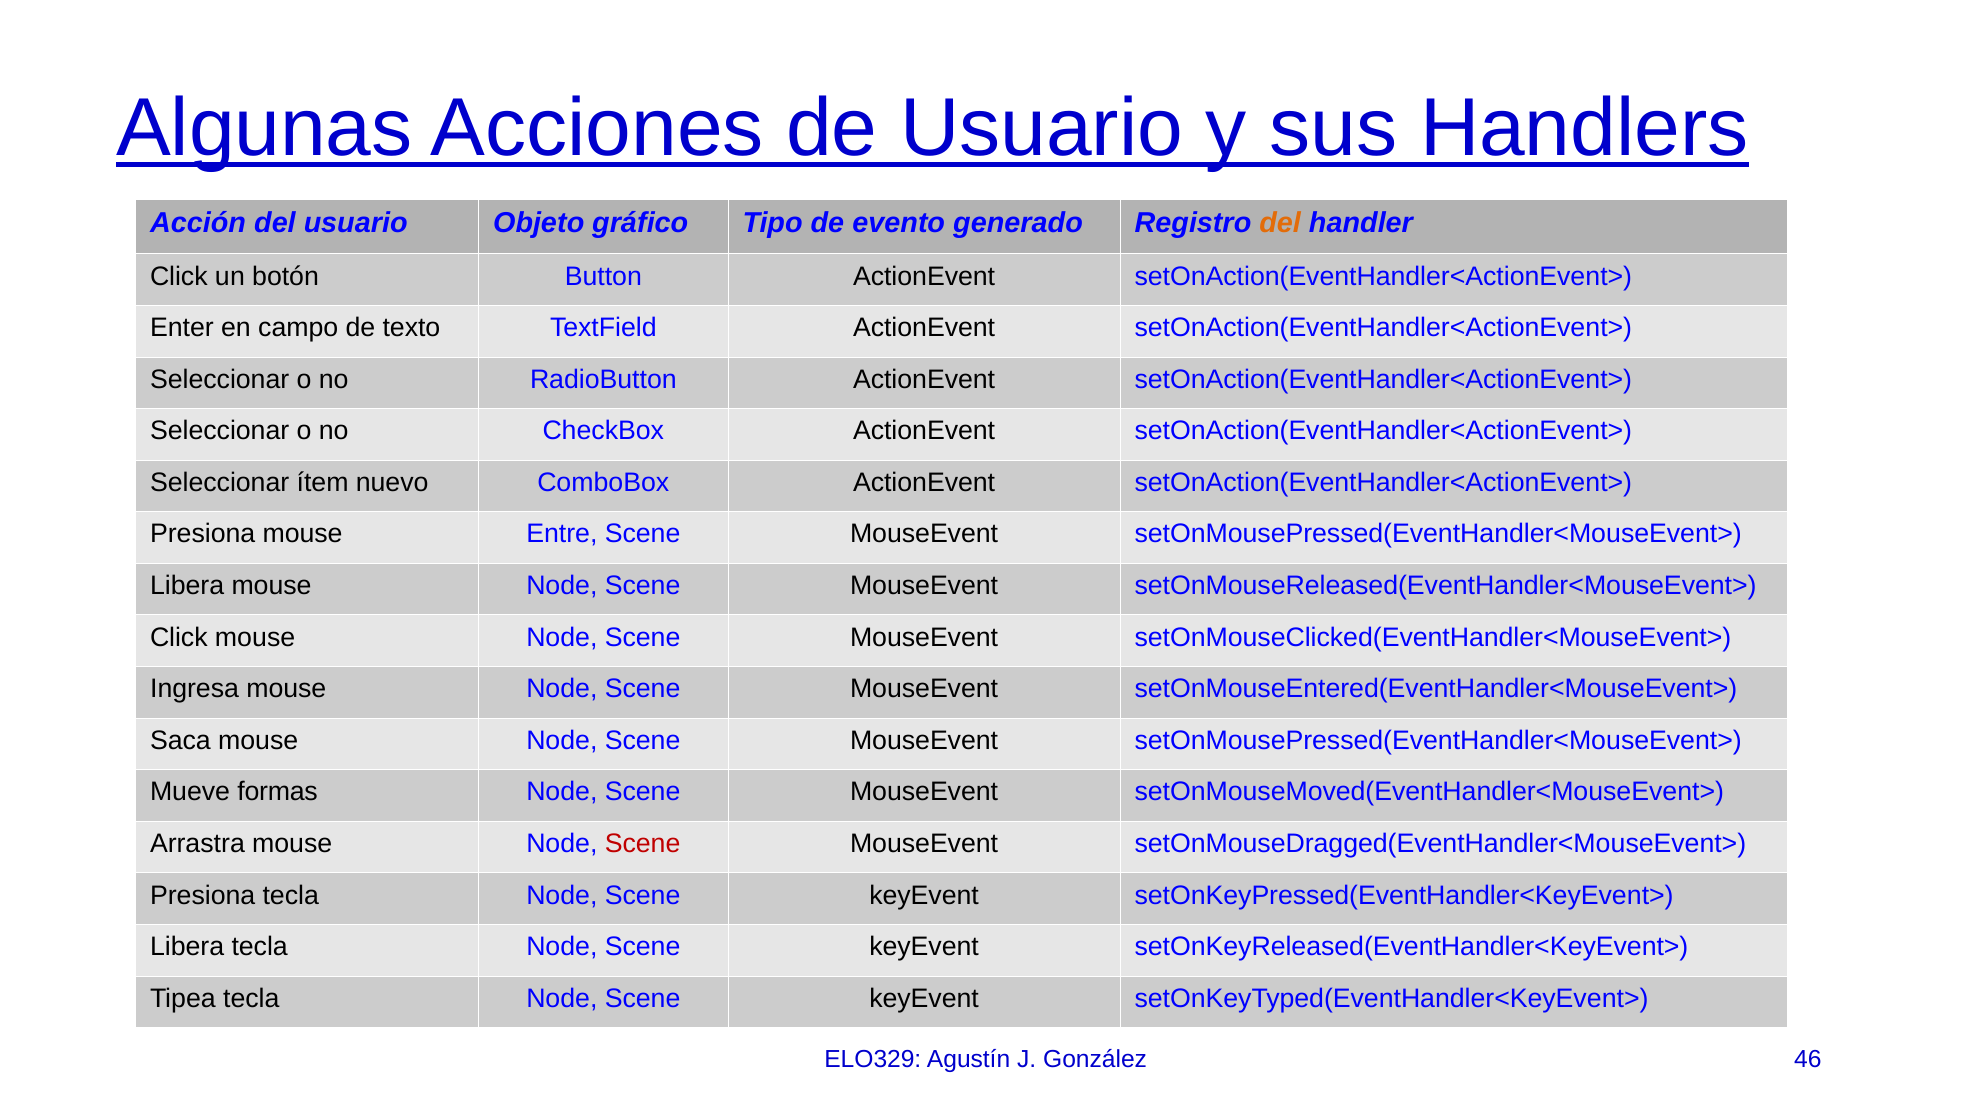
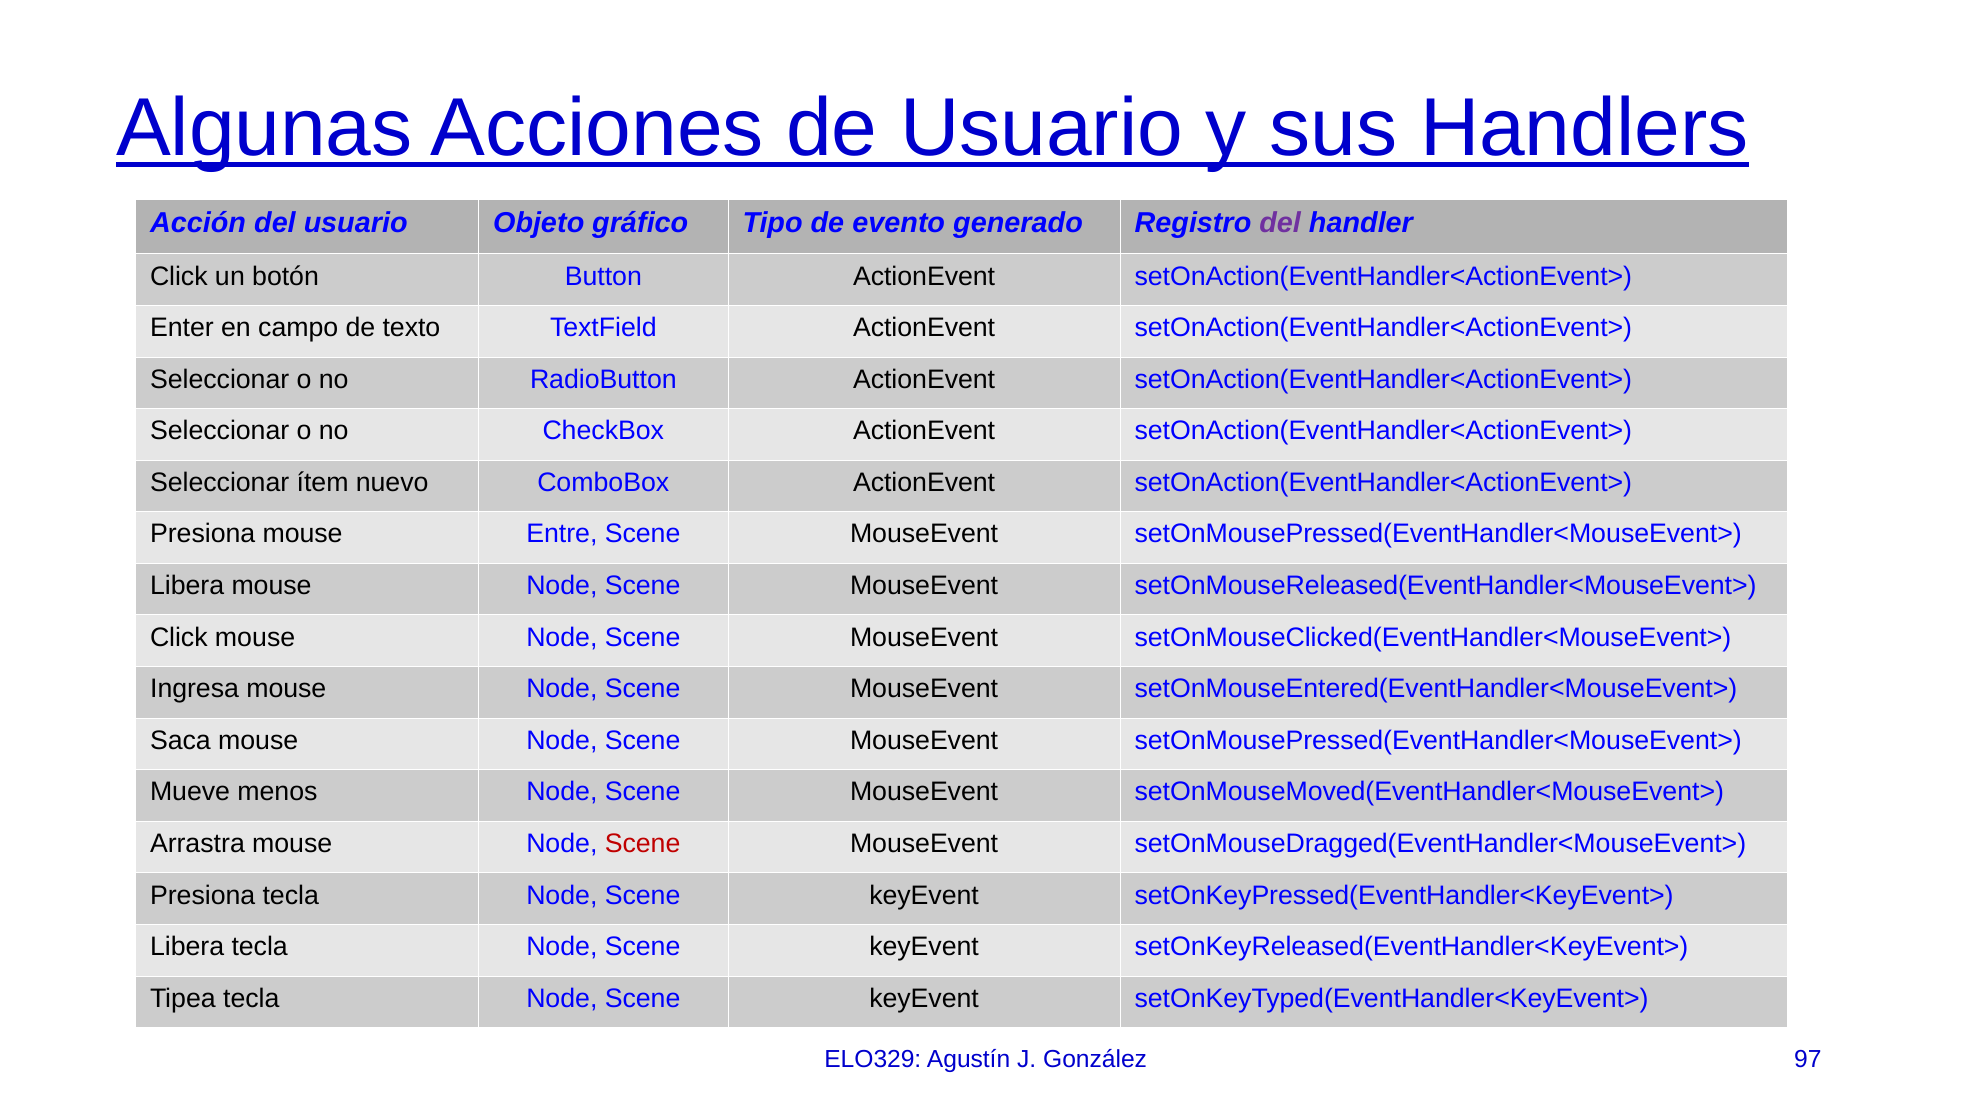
del colour: orange -> purple (1280, 223)
formas: formas -> menos (277, 792)
46: 46 -> 97 (1808, 1059)
